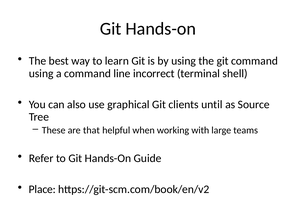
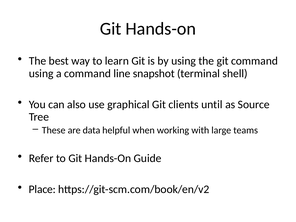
incorrect: incorrect -> snapshot (154, 73)
that: that -> data (92, 130)
